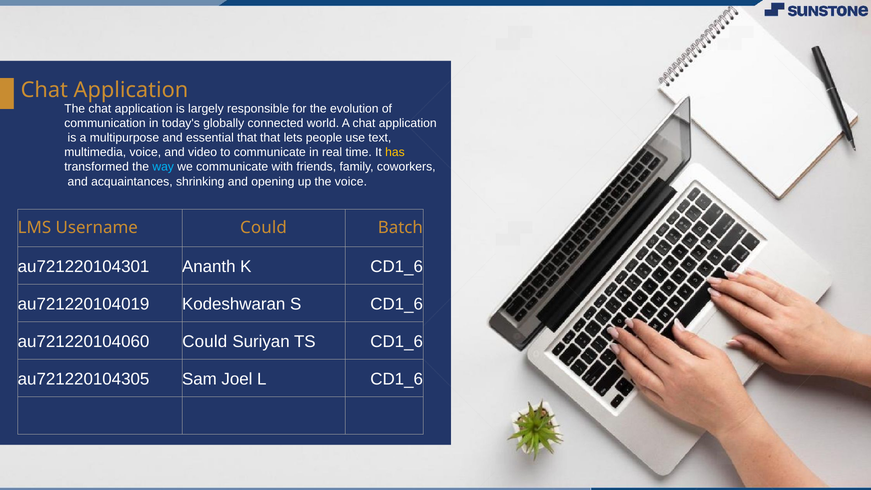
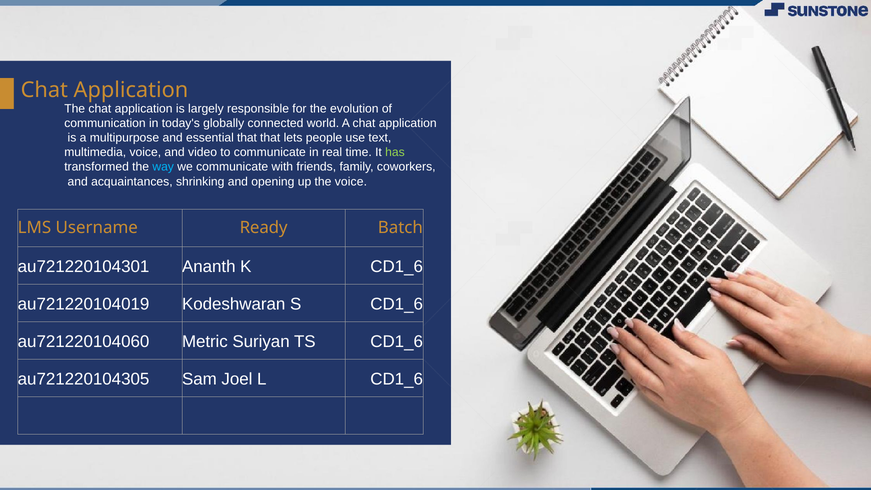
has colour: yellow -> light green (395, 152)
Username Could: Could -> Ready (264, 228)
au721220104060 Could: Could -> Metric (205, 341)
